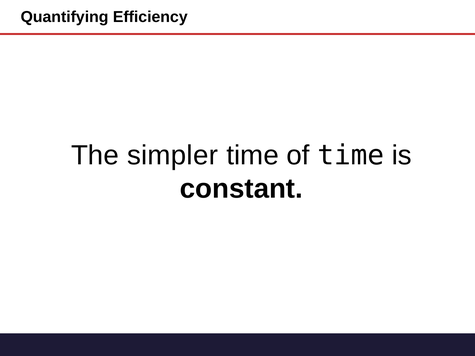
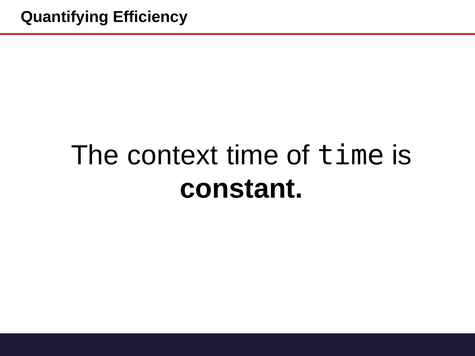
simpler: simpler -> context (172, 155)
